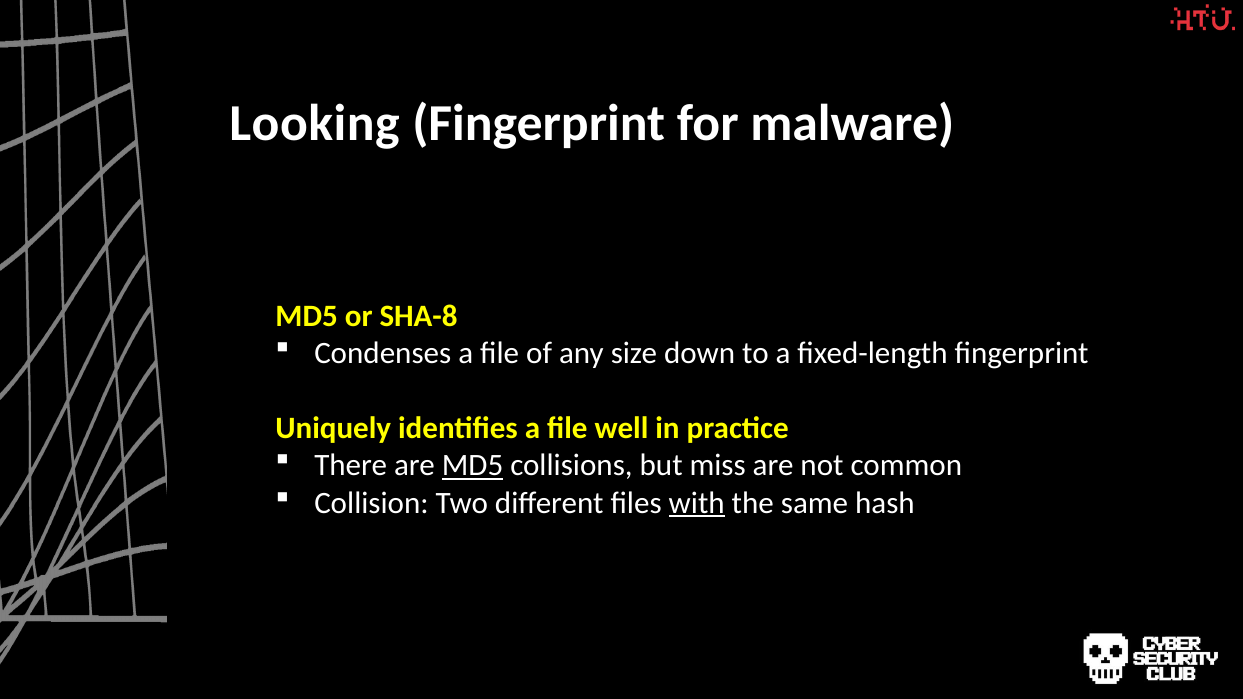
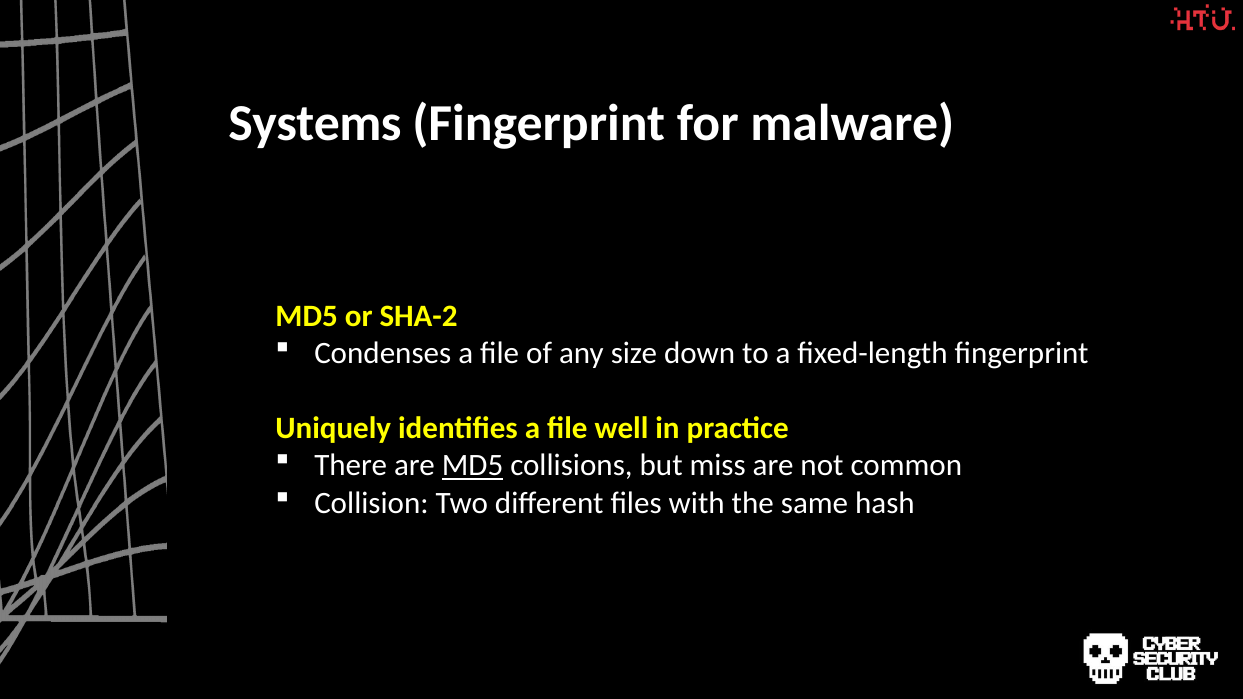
Looking: Looking -> Systems (315, 123)
SHA-8: SHA-8 -> SHA-2 (419, 316)
with underline: present -> none (697, 503)
